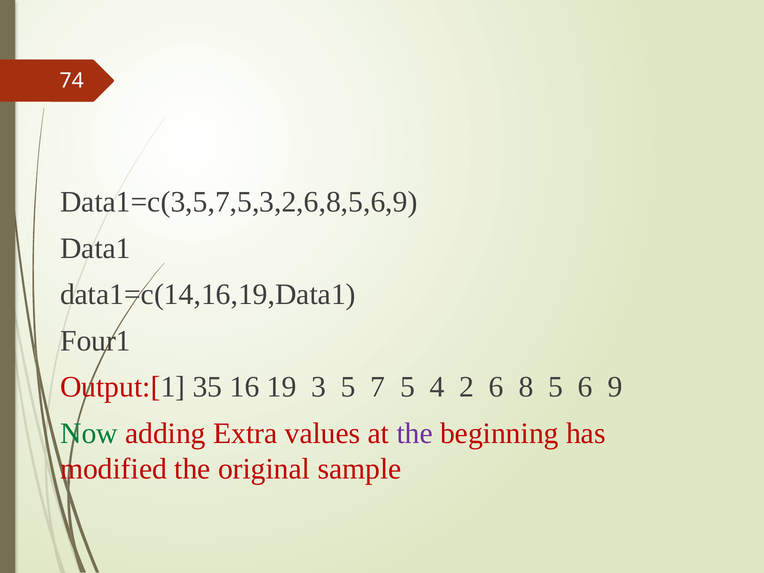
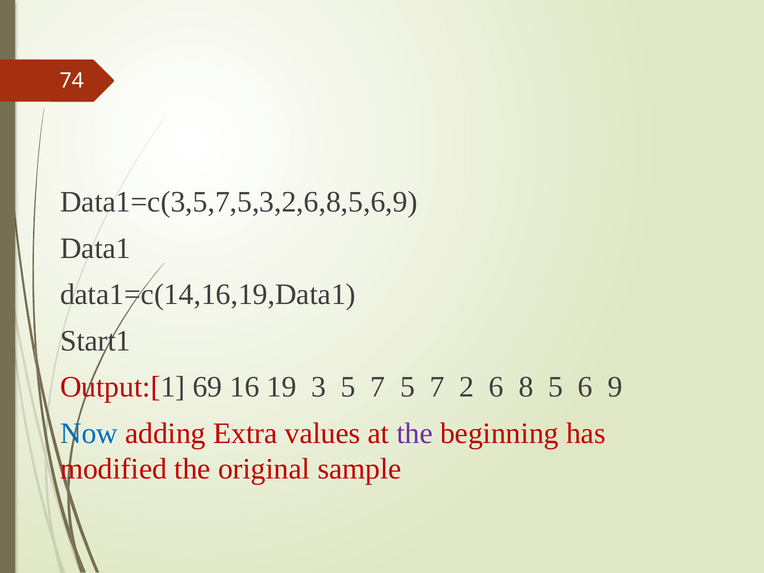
Four1: Four1 -> Start1 (95, 341)
35: 35 -> 69 (207, 387)
7 5 4: 4 -> 7 (437, 387)
Now colour: green -> blue (89, 433)
